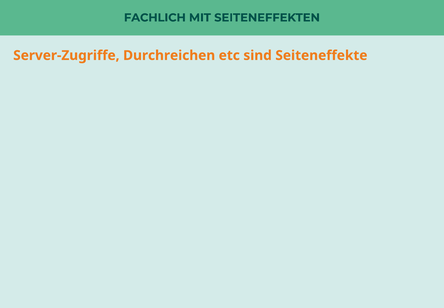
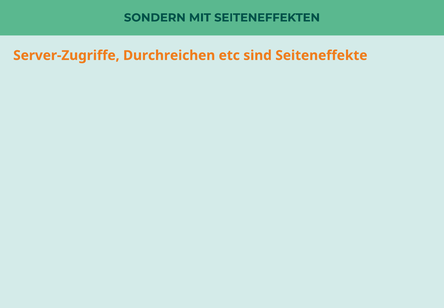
FACHLICH: FACHLICH -> SONDERN (155, 18)
